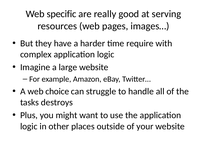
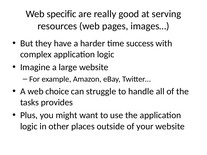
require: require -> success (140, 43)
destroys: destroys -> provides (57, 103)
